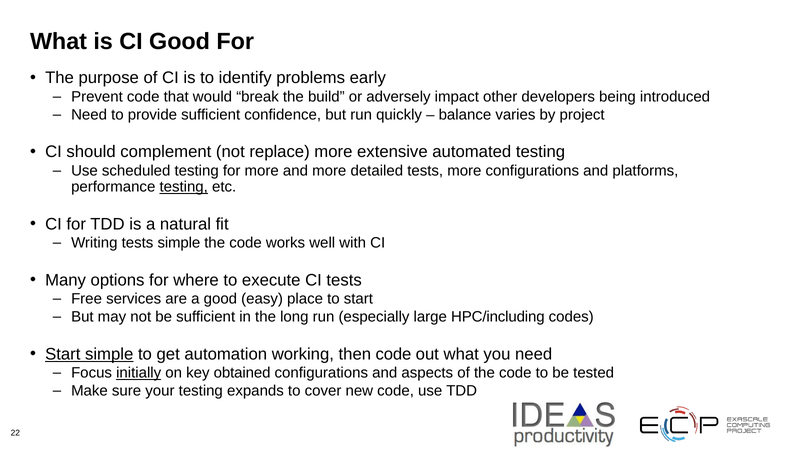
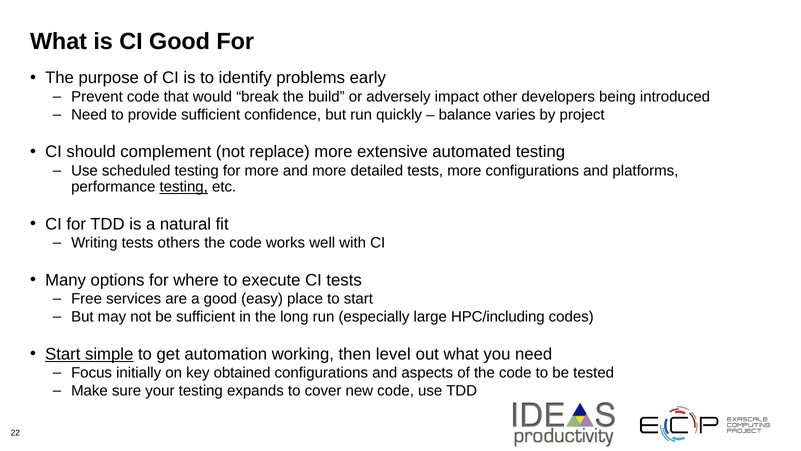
tests simple: simple -> others (179, 243)
then code: code -> level (393, 354)
initially underline: present -> none (139, 373)
